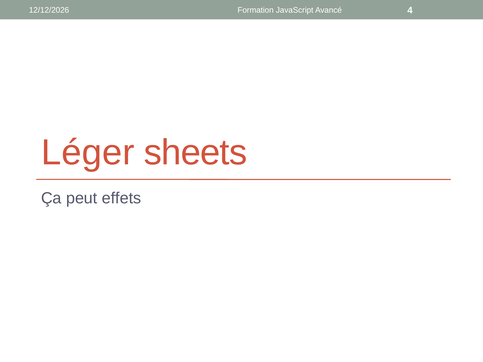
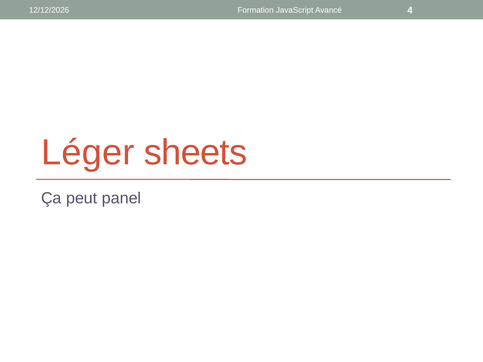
effets: effets -> panel (122, 198)
